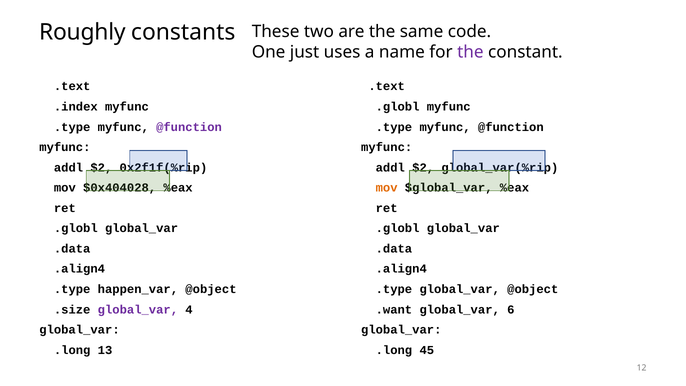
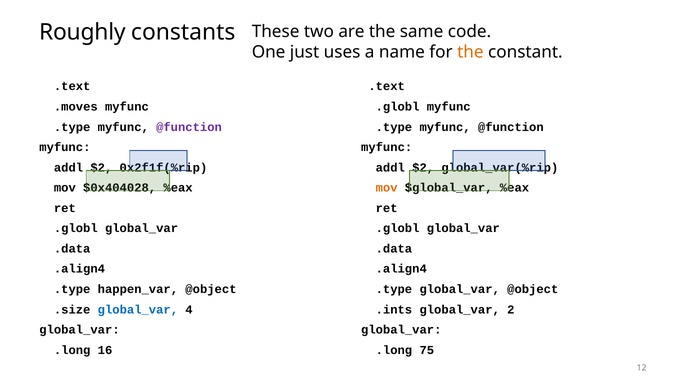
the colour: purple -> orange (470, 52)
.index: .index -> .moves (76, 107)
global_var colour: purple -> blue (138, 309)
.want: .want -> .ints (394, 309)
6: 6 -> 2 (511, 309)
13: 13 -> 16 (105, 350)
45: 45 -> 75 (427, 350)
